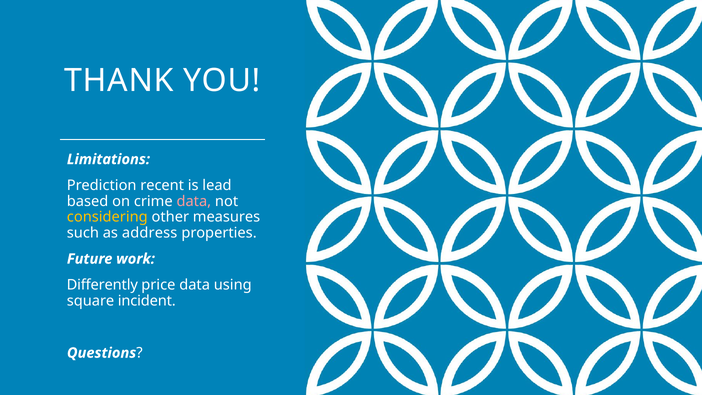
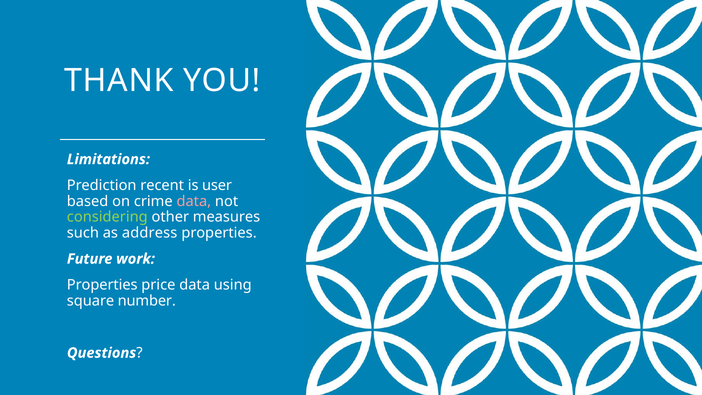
lead: lead -> user (217, 185)
considering colour: yellow -> light green (107, 217)
Differently: Differently -> Properties (102, 285)
incident: incident -> number (147, 301)
